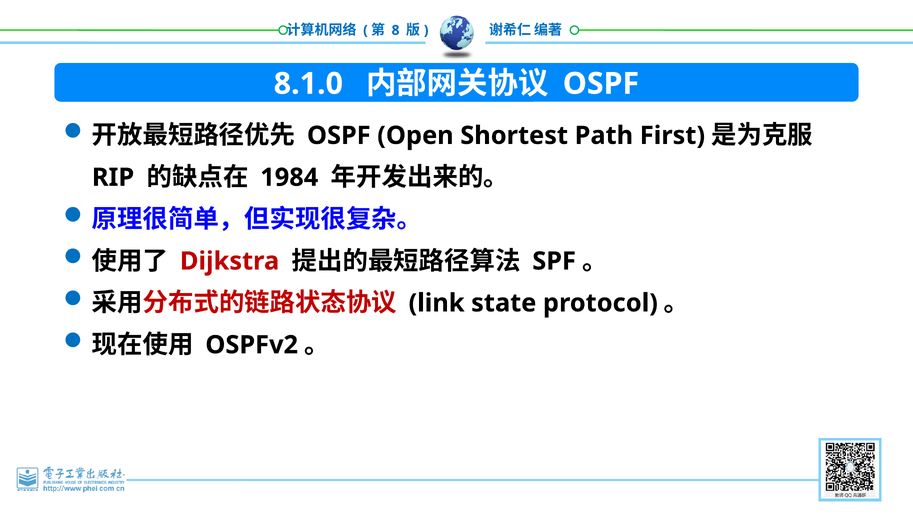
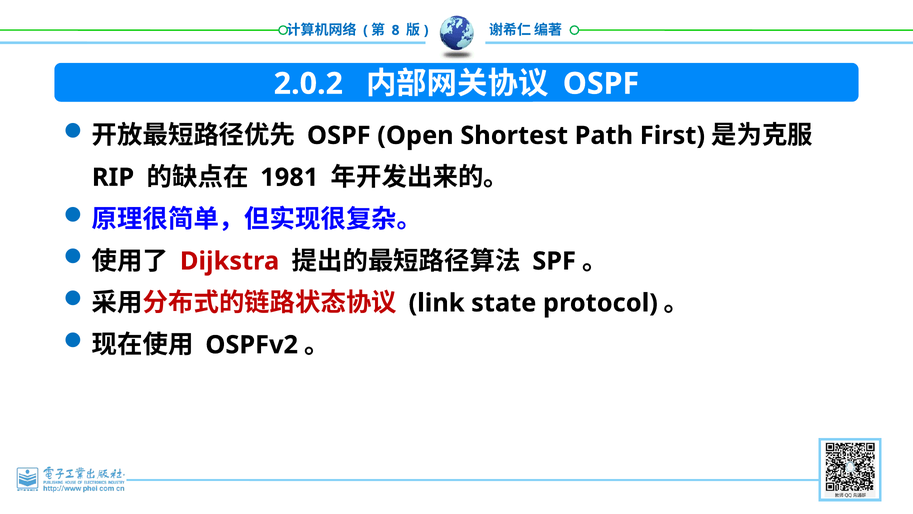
8.1.0: 8.1.0 -> 2.0.2 (308, 84)
1984: 1984 -> 1981 (289, 177)
